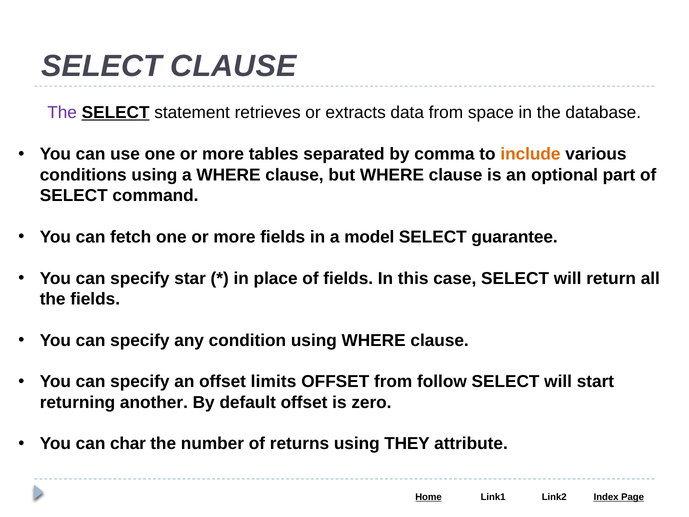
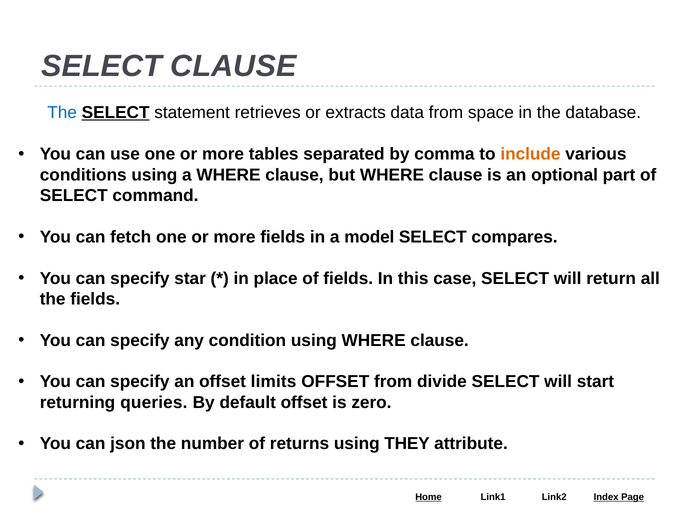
The colour: purple -> blue (62, 113)
guarantee: guarantee -> compares (515, 237)
follow: follow -> divide (442, 382)
another: another -> queries (154, 402)
char: char -> json (128, 444)
